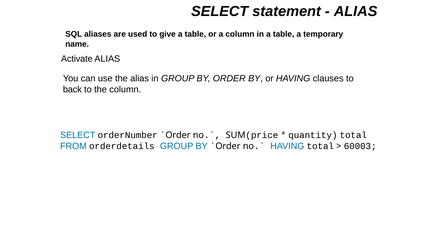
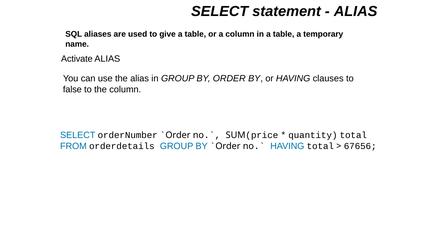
back: back -> false (72, 89)
60003: 60003 -> 67656 (360, 146)
